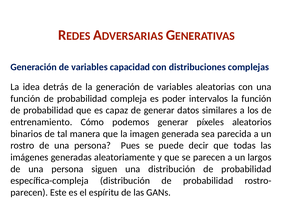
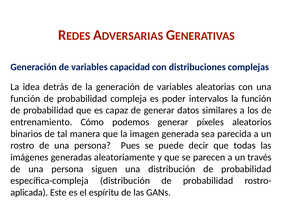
largos: largos -> través (260, 157)
parecen: parecen -> aplicada (29, 192)
